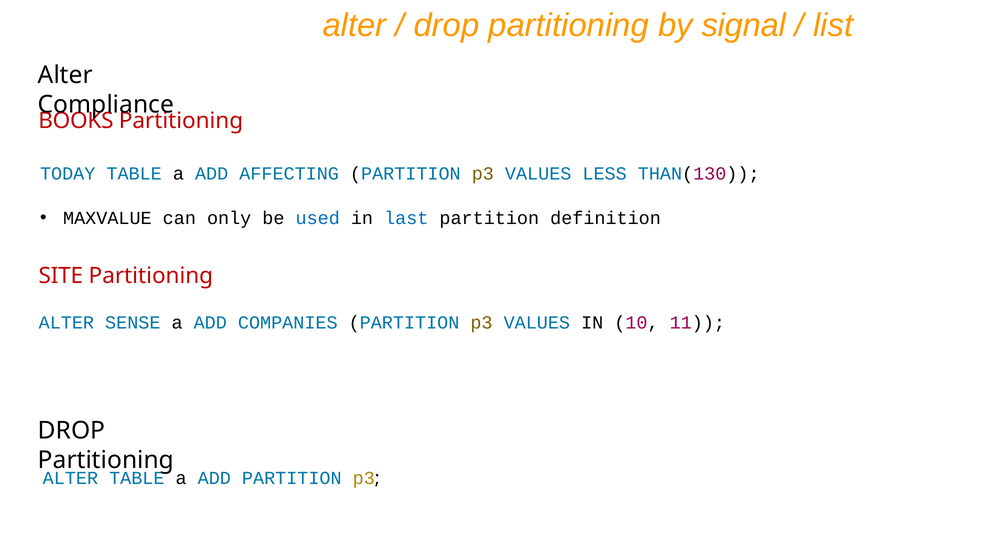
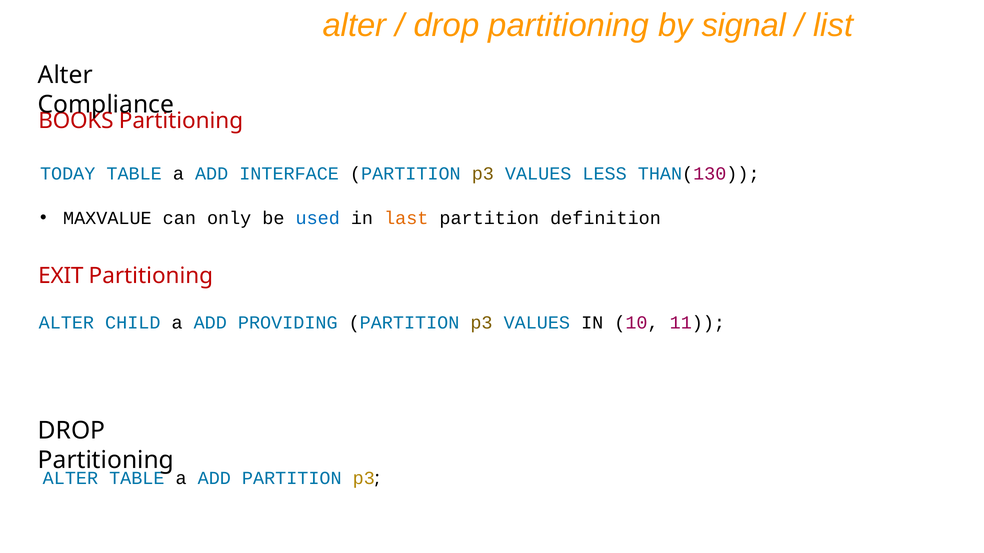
AFFECTING: AFFECTING -> INTERFACE (289, 174)
last colour: blue -> orange (406, 218)
SITE: SITE -> EXIT (61, 276)
SENSE: SENSE -> CHILD (133, 323)
COMPANIES: COMPANIES -> PROVIDING (288, 323)
